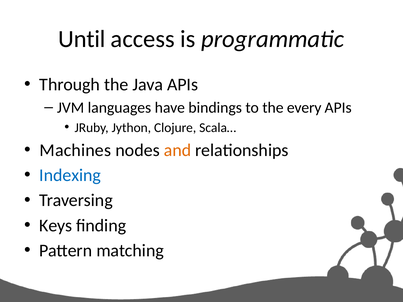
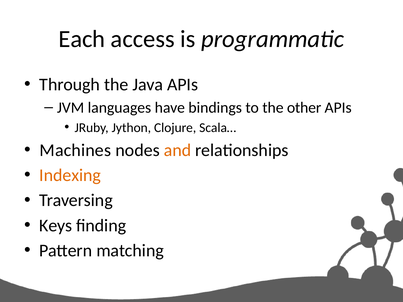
Until: Until -> Each (82, 39)
every: every -> other (304, 108)
Indexing colour: blue -> orange (70, 175)
